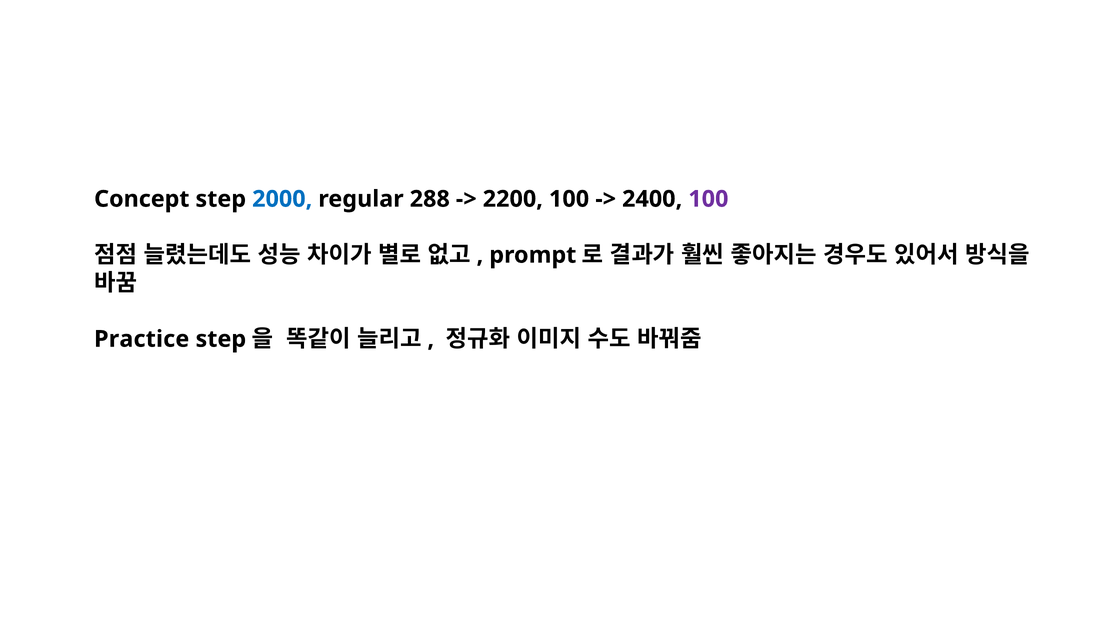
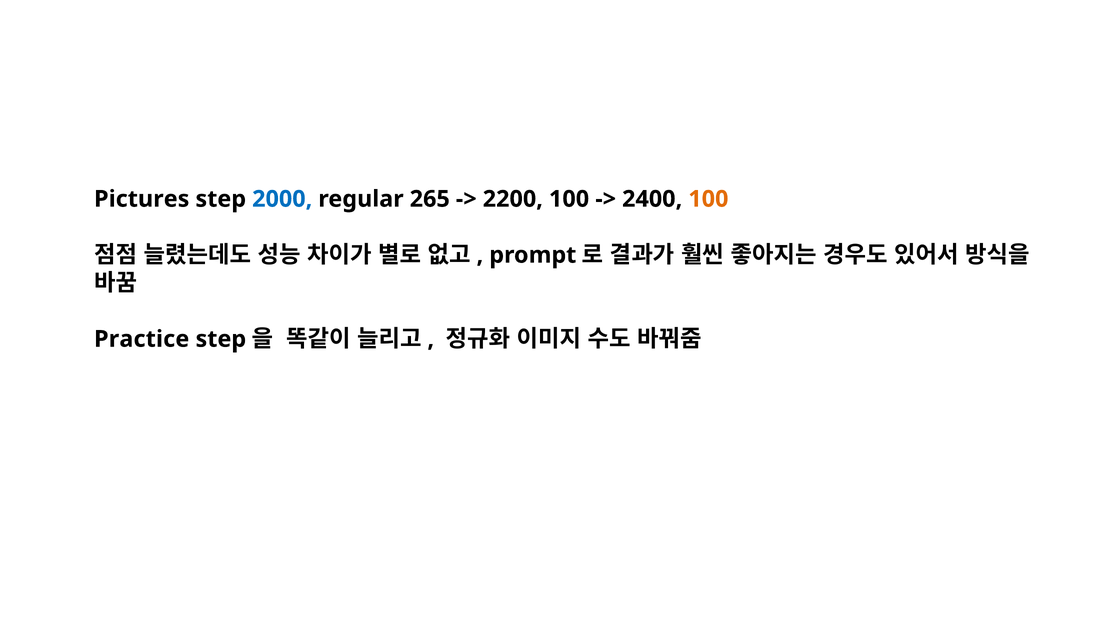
Concept: Concept -> Pictures (142, 199)
288: 288 -> 265 (430, 199)
100 colour: purple -> orange (708, 199)
